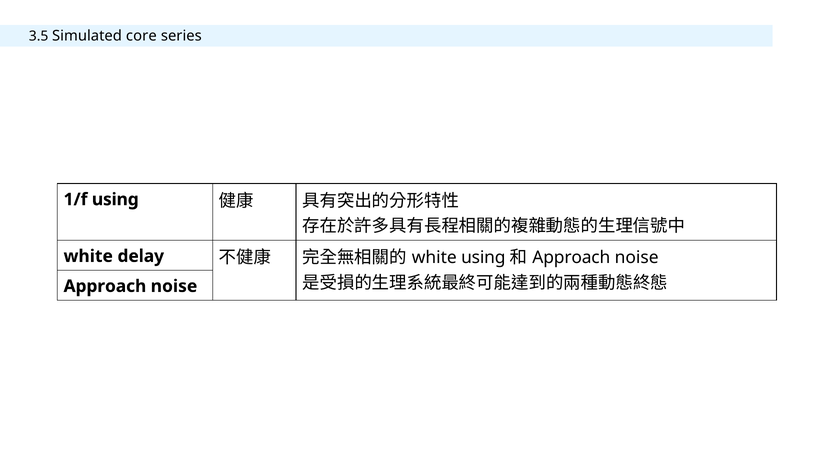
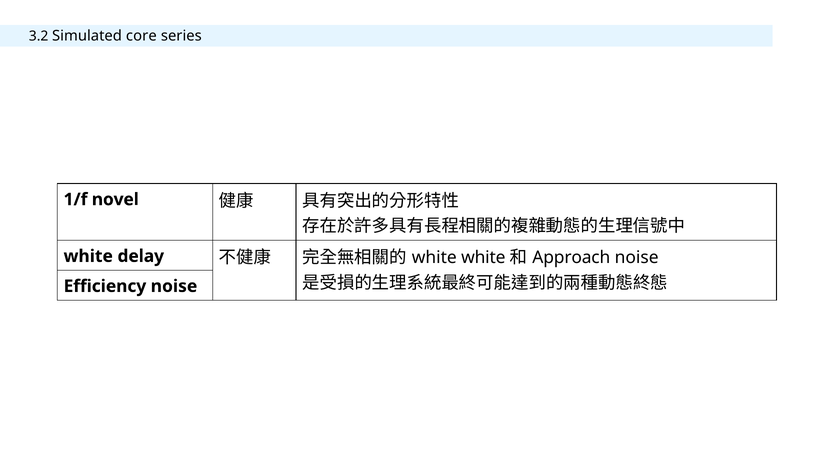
3.5: 3.5 -> 3.2 (39, 36)
1/f using: using -> novel (115, 200)
white using: using -> white (483, 258)
Approach: Approach -> Efficiency (105, 286)
